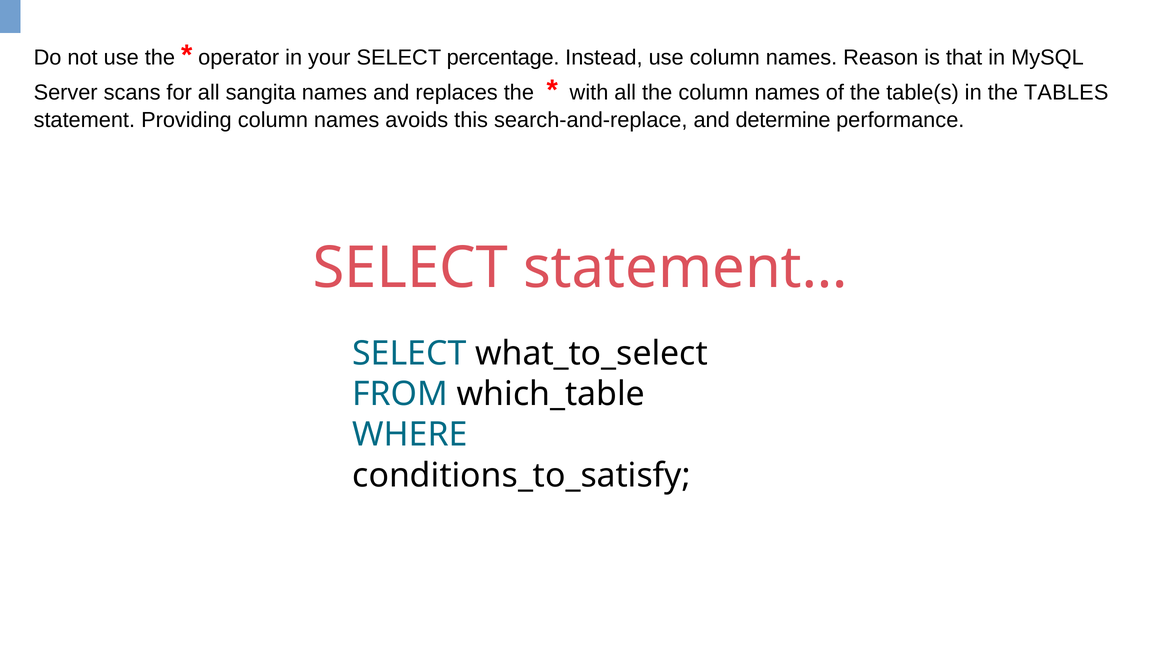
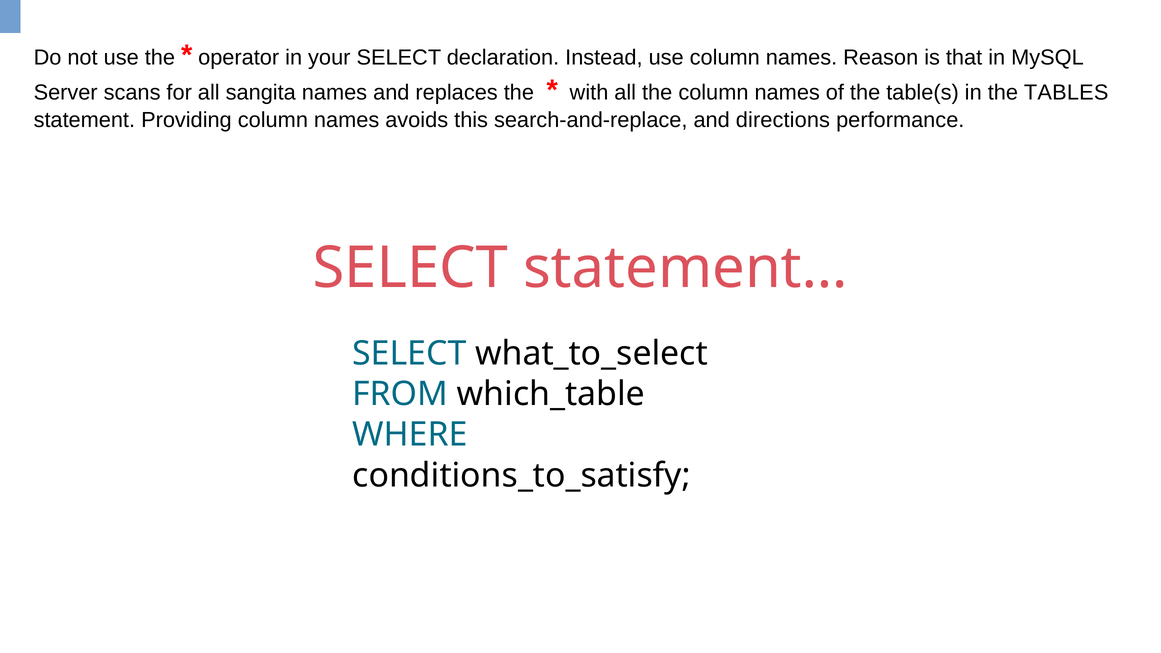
percentage: percentage -> declaration (503, 58)
determine: determine -> directions (783, 120)
